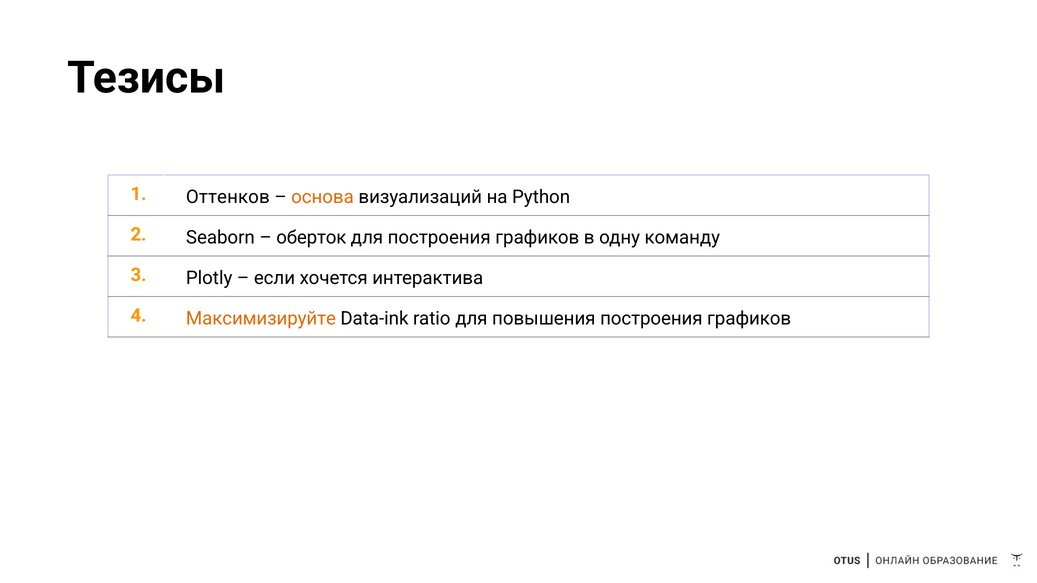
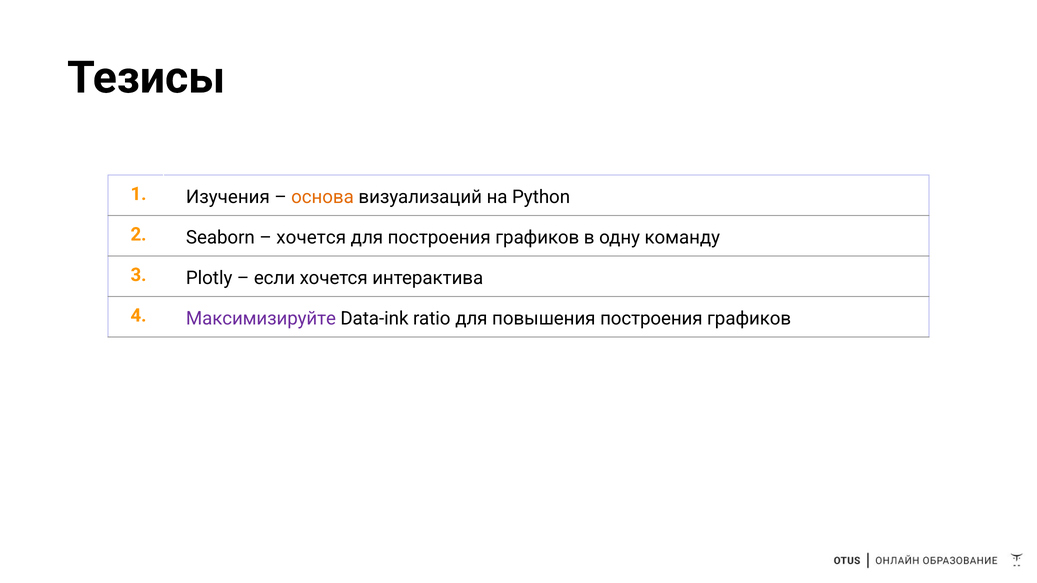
Оттенков: Оттенков -> Изучения (228, 197)
оберток: оберток -> хочется (311, 238)
Максимизируйте colour: orange -> purple (261, 319)
